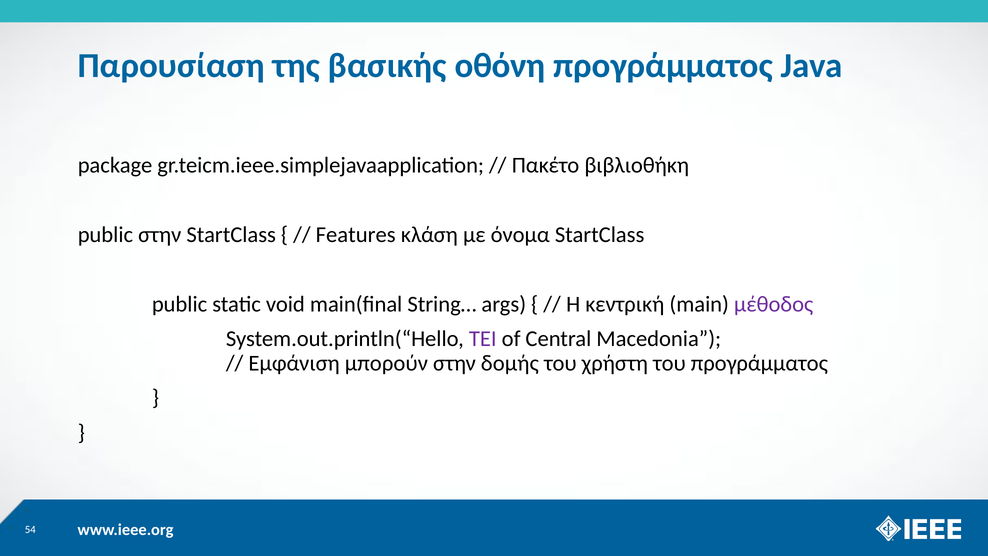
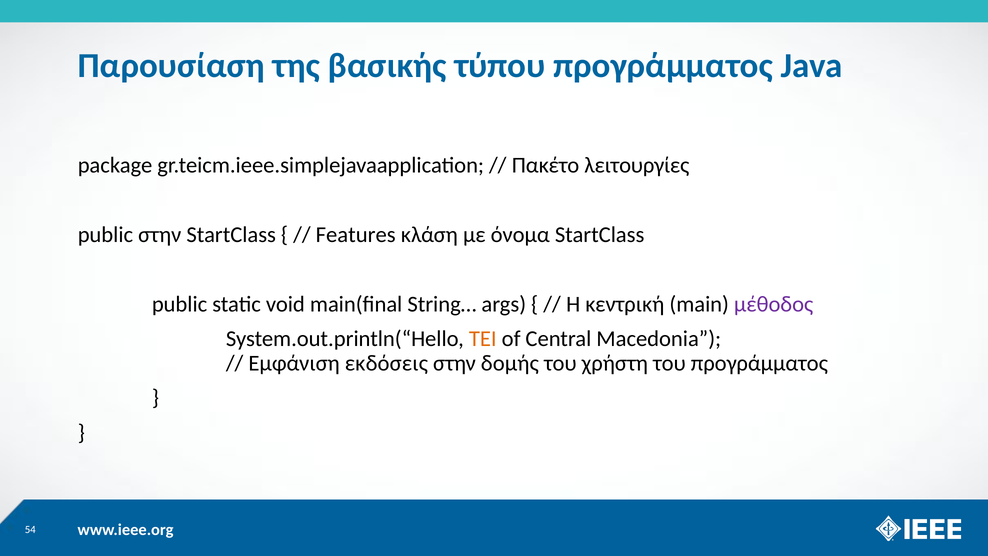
οθόνη: οθόνη -> τύπου (500, 66)
βιβλιοθήκη: βιβλιοθήκη -> λειτουργίες (637, 165)
TEI colour: purple -> orange (483, 339)
μπορούν: μπορούν -> εκδόσεις (386, 363)
